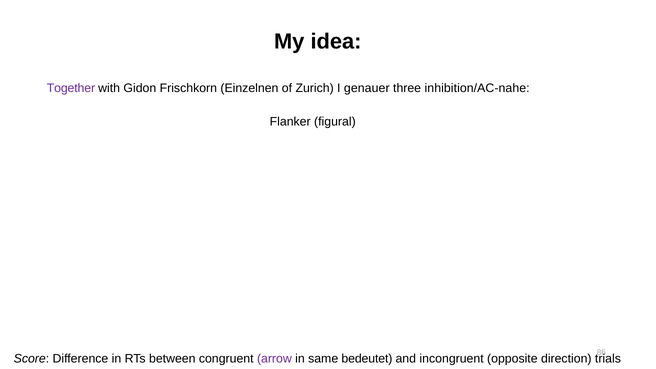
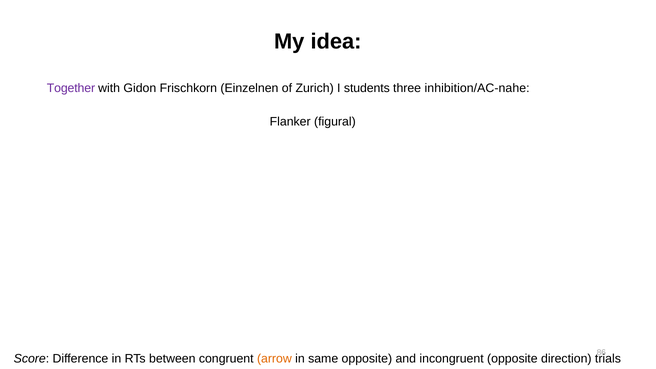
genauer: genauer -> students (367, 88)
arrow colour: purple -> orange (274, 359)
same bedeutet: bedeutet -> opposite (367, 359)
